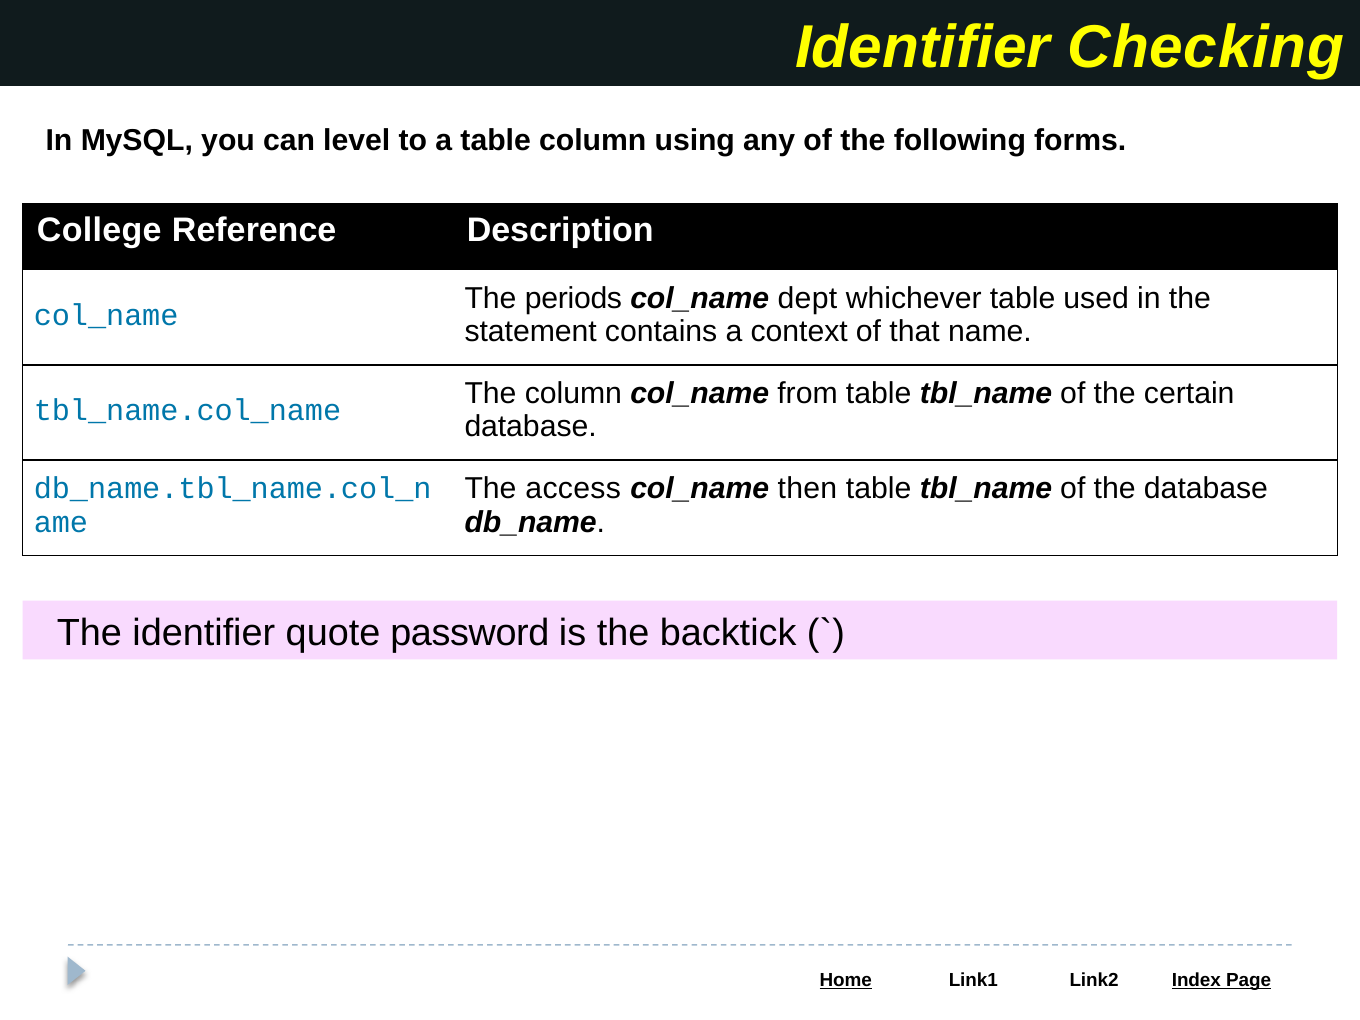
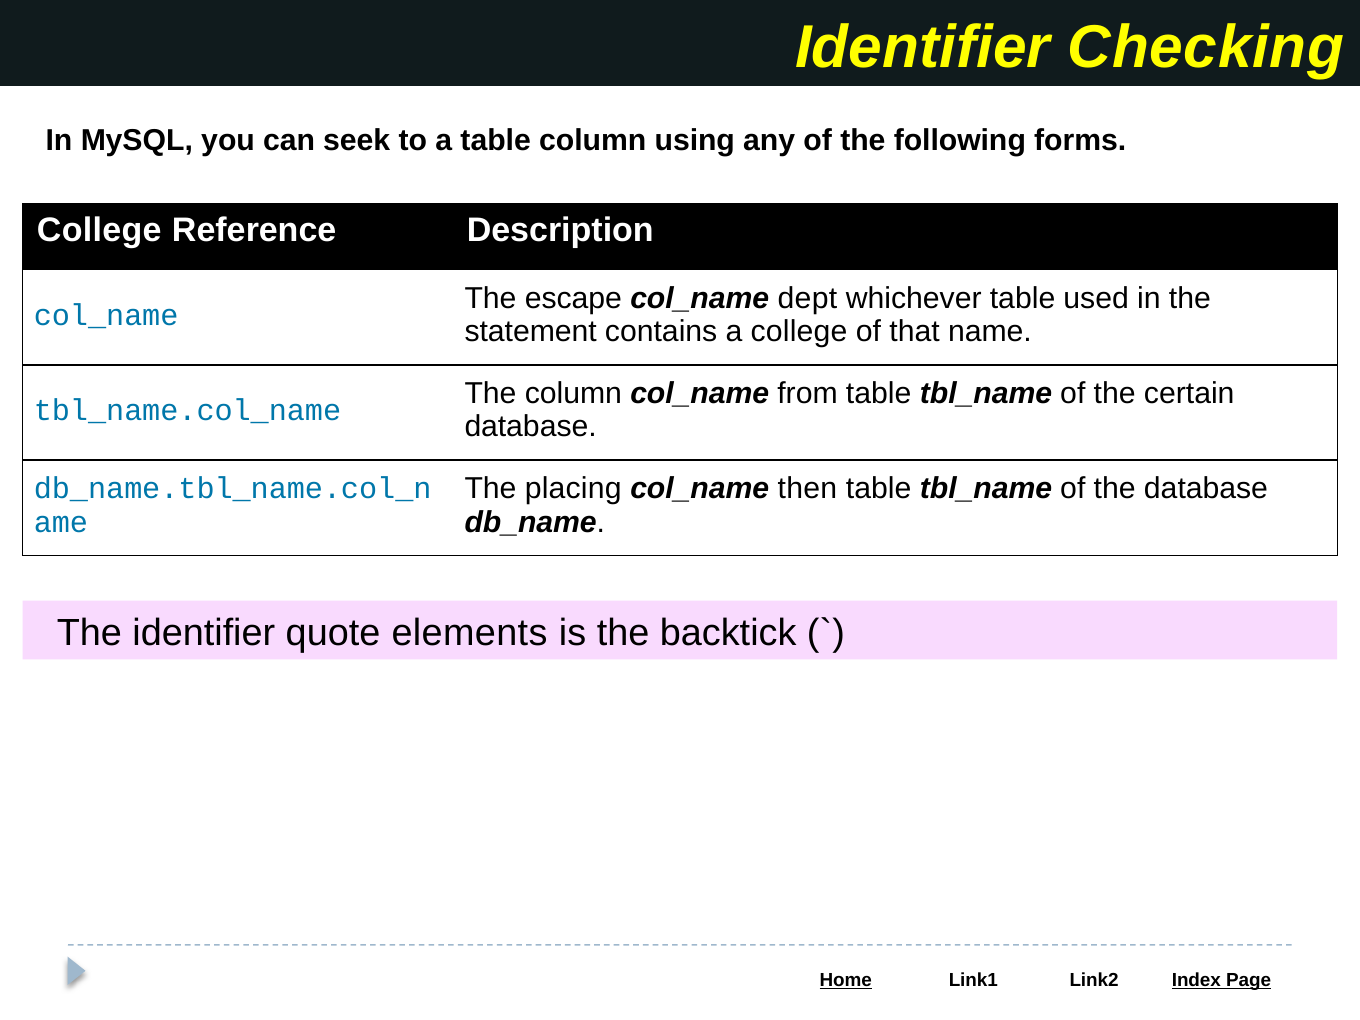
level: level -> seek (357, 140)
periods: periods -> escape (573, 298)
a context: context -> college (799, 332)
access: access -> placing (573, 489)
password: password -> elements (469, 633)
